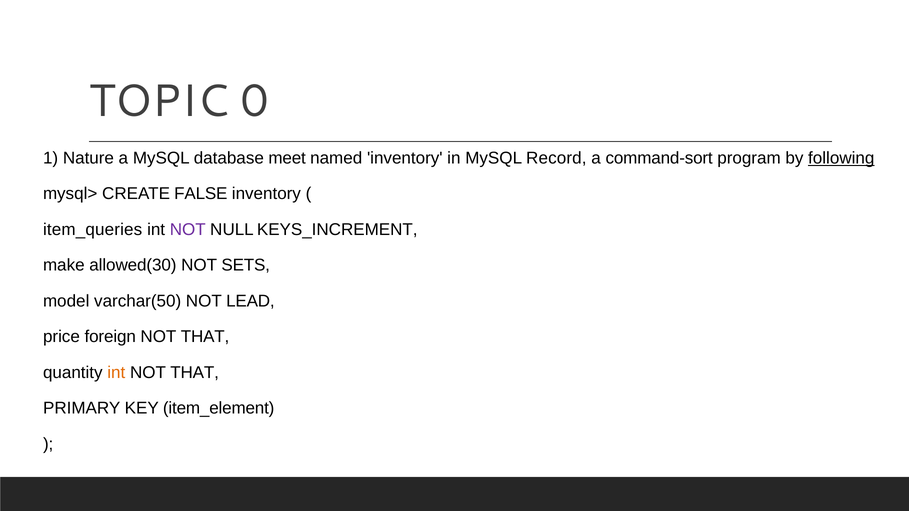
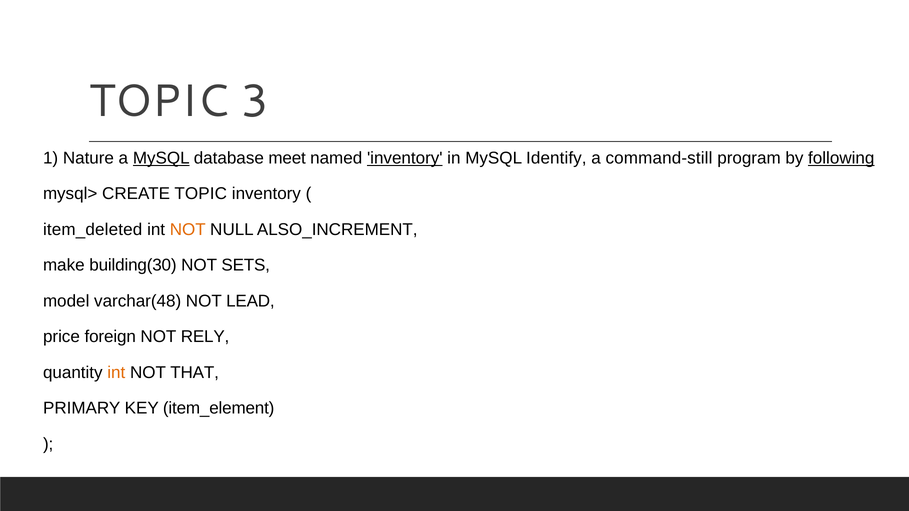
0: 0 -> 3 (255, 101)
MySQL underline: none -> present (161, 158)
inventory underline: none -> present (405, 158)
Record: Record -> Identify (556, 158)
command-sort: command-sort -> command-still (659, 158)
CREATE FALSE: FALSE -> TOPIC (201, 194)
item_queries: item_queries -> item_deleted (93, 230)
NOT colour: purple -> orange (188, 230)
KEYS_INCREMENT: KEYS_INCREMENT -> ALSO_INCREMENT (337, 230)
allowed(30: allowed(30 -> building(30 (133, 265)
varchar(50: varchar(50 -> varchar(48 (138, 301)
THAT: THAT -> RELY (205, 337)
